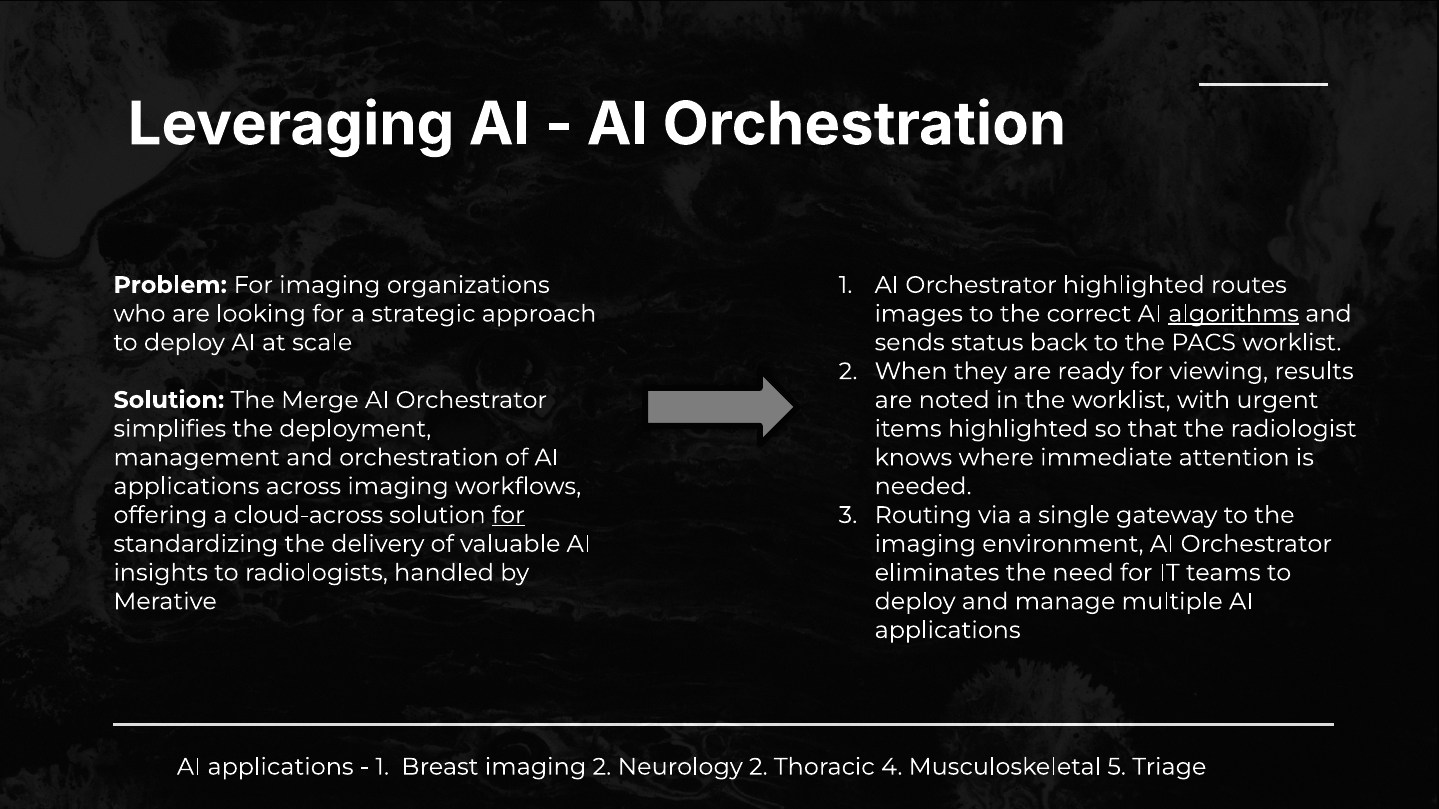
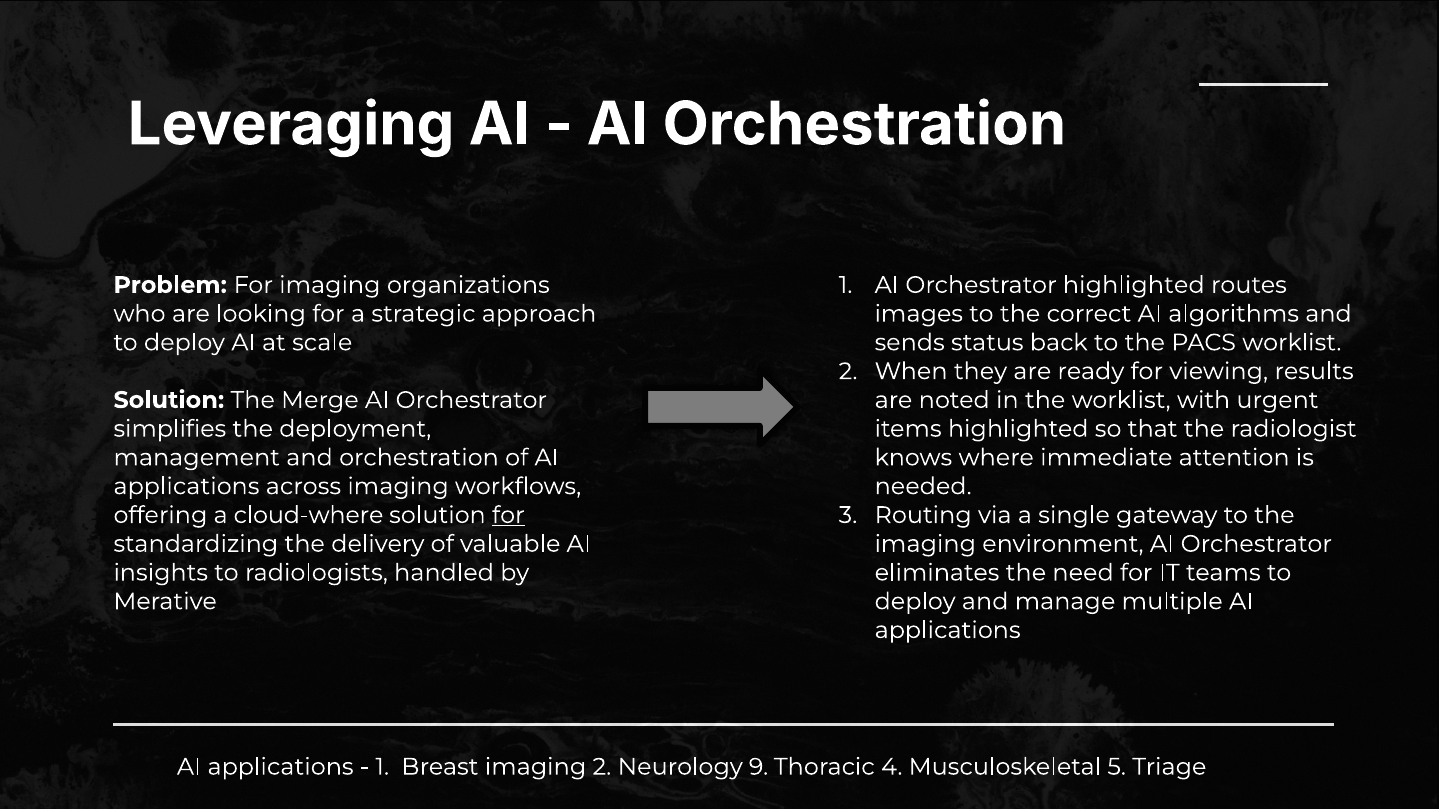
algorithms underline: present -> none (1234, 314)
cloud-across: cloud-across -> cloud-where (308, 515)
Neurology 2: 2 -> 9 (758, 767)
